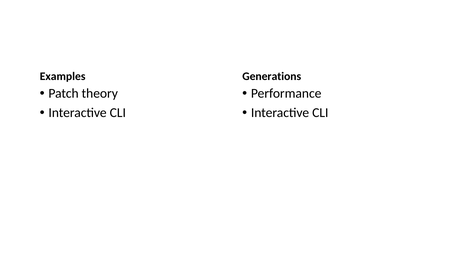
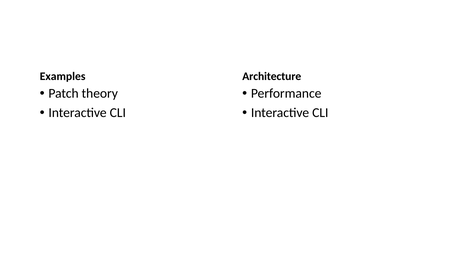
Generations: Generations -> Architecture (272, 77)
